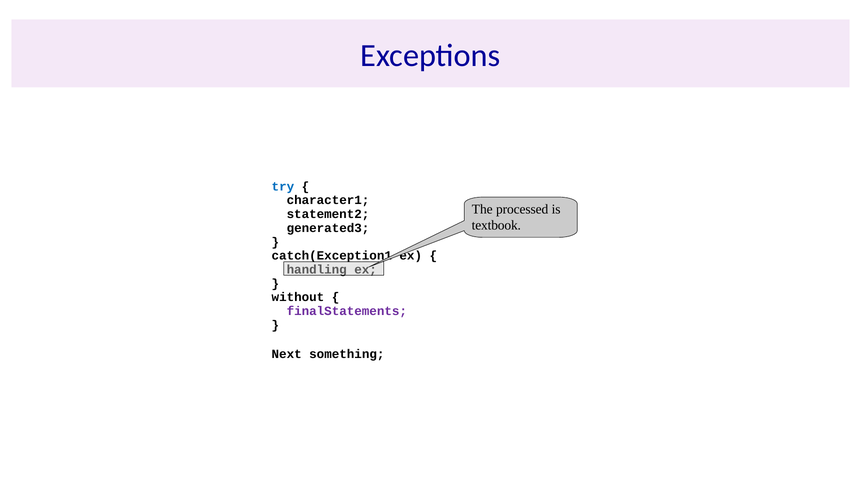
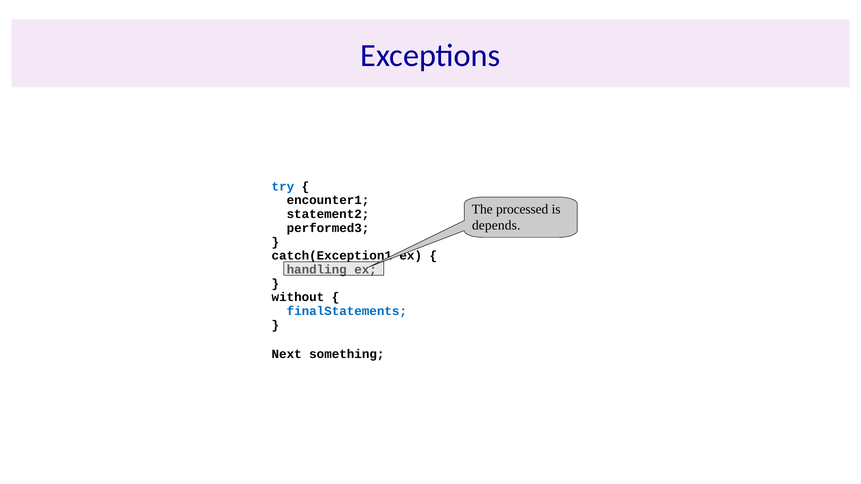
character1: character1 -> encounter1 (328, 200)
textbook: textbook -> depends (496, 226)
generated3: generated3 -> performed3 (328, 228)
finalStatements colour: purple -> blue (347, 311)
